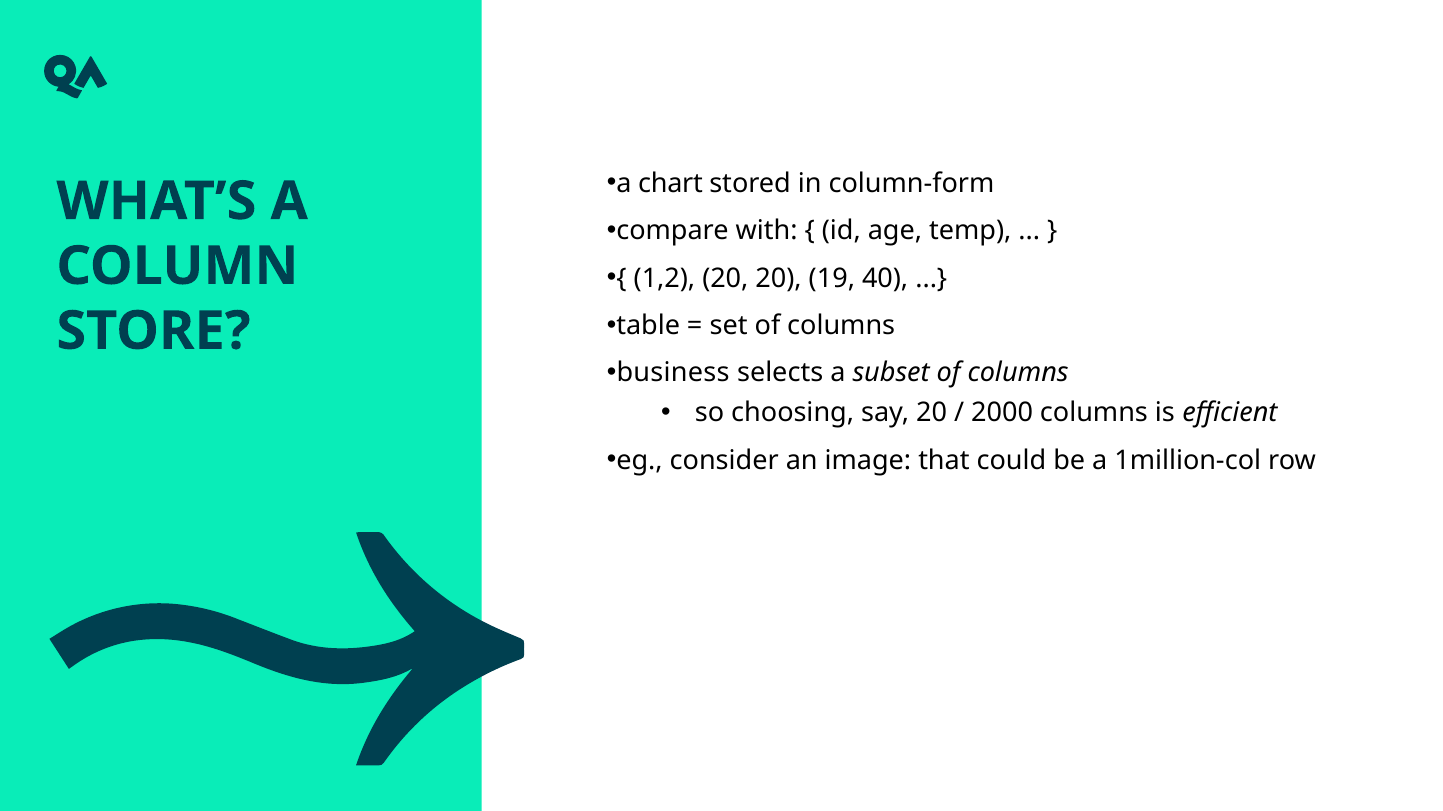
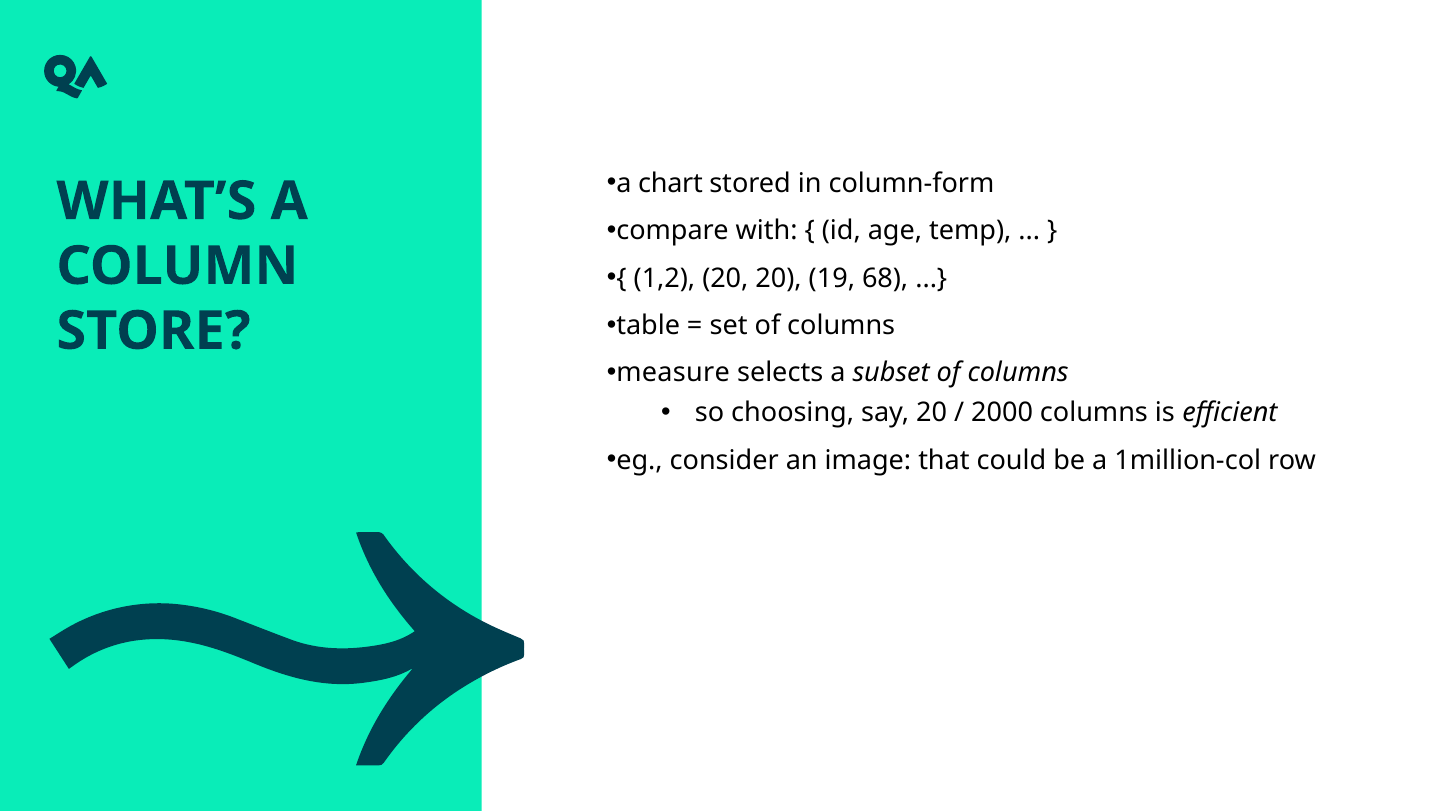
40: 40 -> 68 (885, 278)
business: business -> measure (673, 373)
